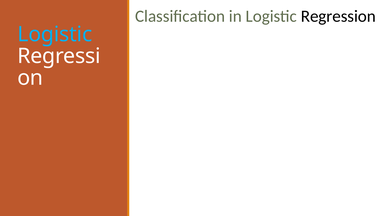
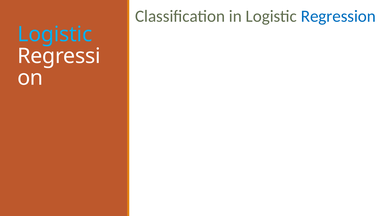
Regression colour: black -> blue (338, 16)
